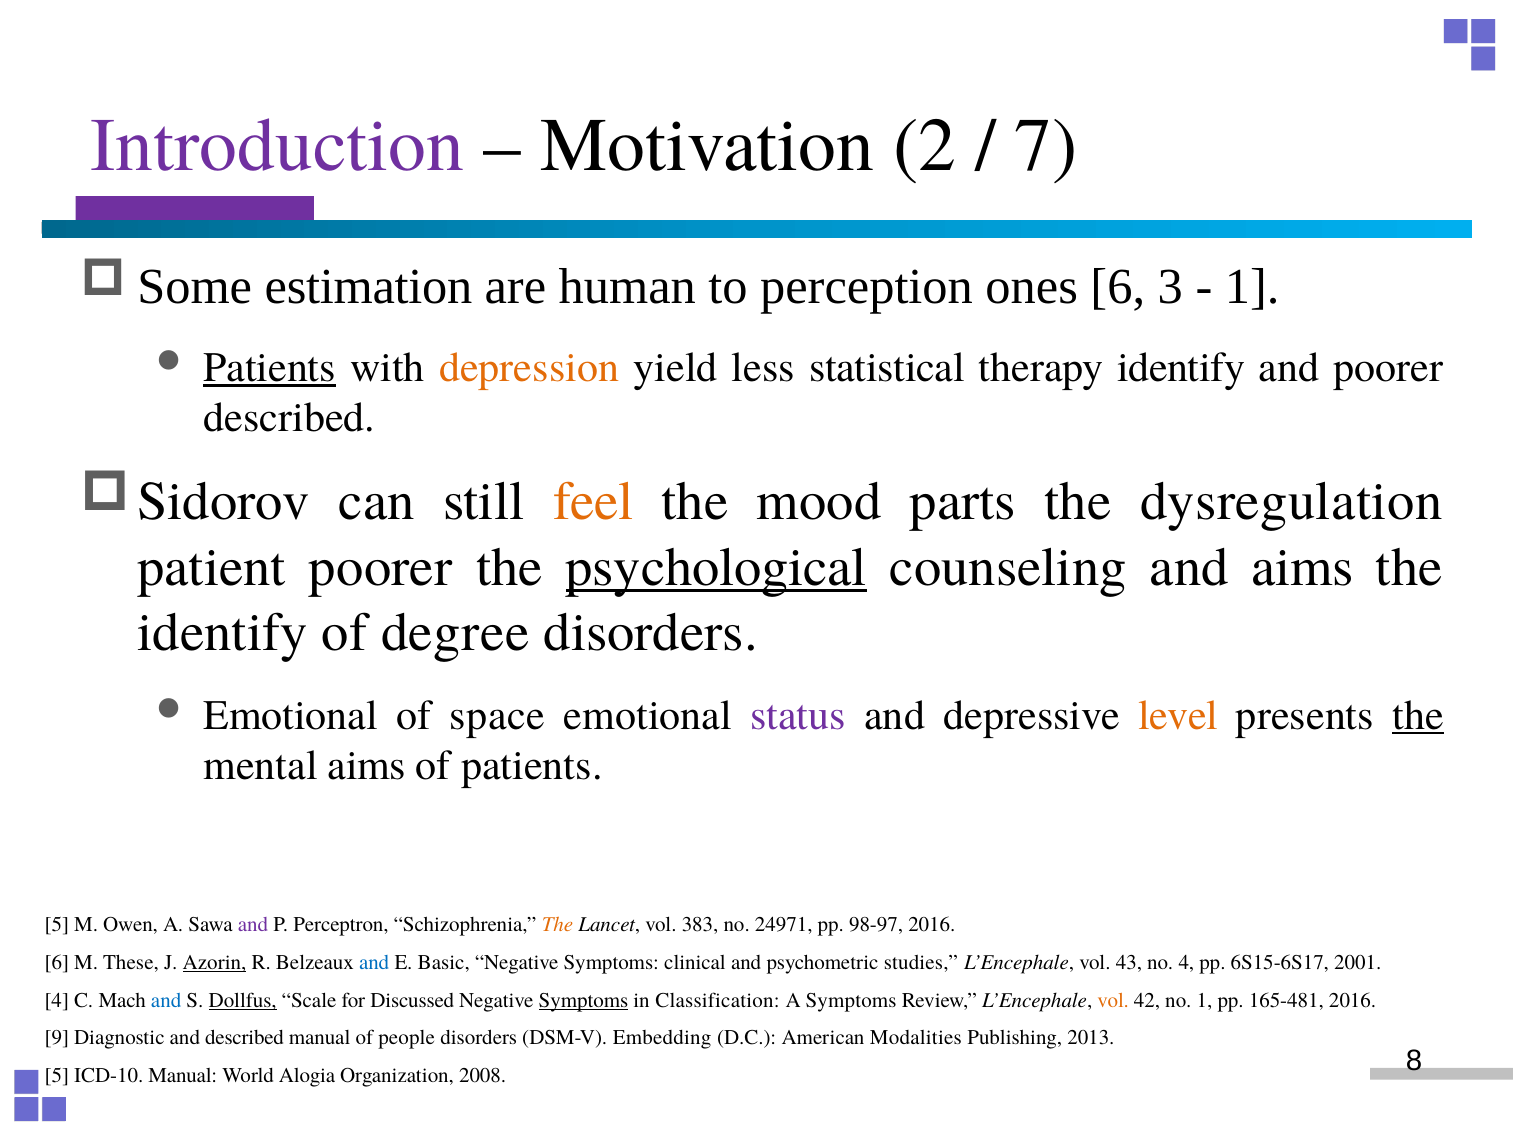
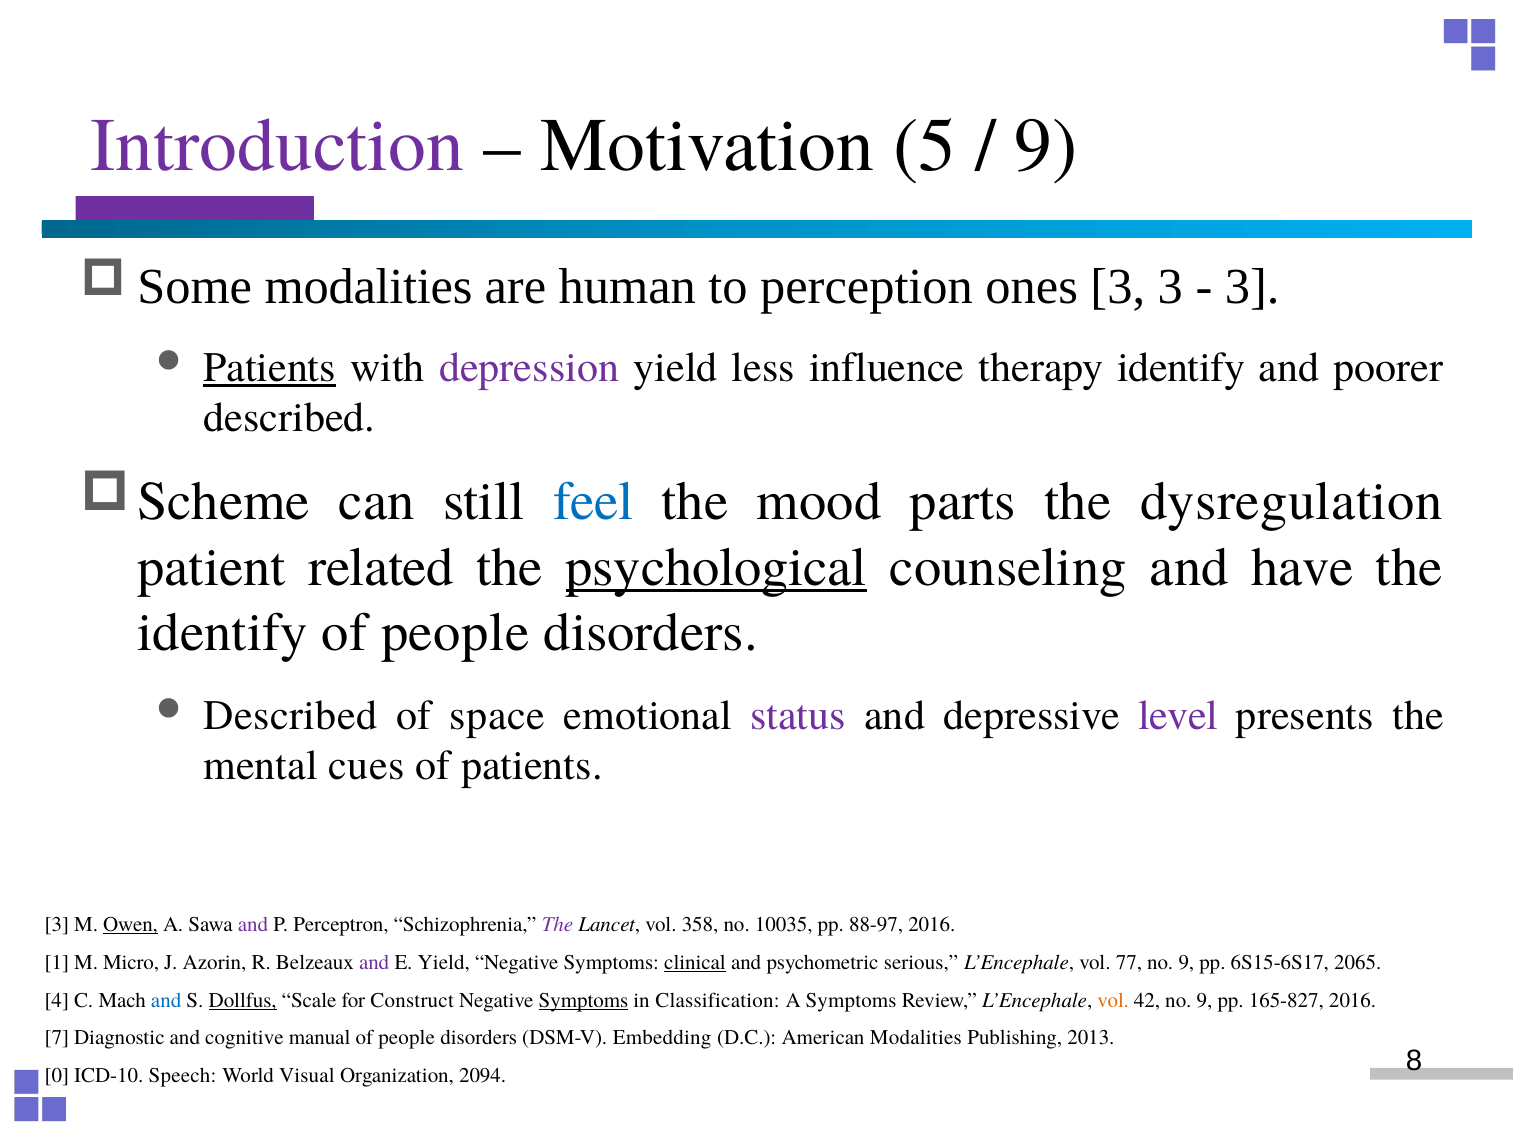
2: 2 -> 5 (925, 145)
7: 7 -> 9 (1046, 145)
estimation: estimation -> modalities (369, 287)
ones 6: 6 -> 3 (1118, 287)
1: 1 -> 3 (1252, 287)
depression colour: orange -> purple (529, 367)
statistical: statistical -> influence (887, 367)
Sidorov: Sidorov -> Scheme (224, 502)
feel colour: orange -> blue (593, 502)
patient poorer: poorer -> related (381, 567)
and aims: aims -> have (1303, 567)
degree: degree -> people (455, 633)
Emotional: Emotional -> Described (290, 715)
level colour: orange -> purple (1178, 715)
the underline: present -> none (1418, 715)
mental aims: aims -> cues (366, 765)
5: 5 -> 3 (57, 924)
Owen underline: none -> present (130, 924)
The colour: orange -> purple (558, 924)
383: 383 -> 358 (700, 924)
24971: 24971 -> 10035 (784, 924)
98-97: 98-97 -> 88-97 (876, 924)
6: 6 -> 1 (57, 962)
These: These -> Micro (131, 962)
Azorin underline: present -> none (215, 962)
and colour: blue -> purple (374, 962)
E Basic: Basic -> Yield (444, 962)
clinical underline: none -> present (695, 962)
studies: studies -> serious (921, 962)
43: 43 -> 77 (1129, 962)
4: 4 -> 9 (1186, 962)
2001: 2001 -> 2065 (1358, 962)
Discussed: Discussed -> Construct (412, 1000)
42 no 1: 1 -> 9 (1205, 1000)
165-481: 165-481 -> 165-827 (1286, 1000)
9: 9 -> 7 (57, 1038)
and described: described -> cognitive (244, 1038)
5: 5 -> 0 (57, 1076)
ICD-10 Manual: Manual -> Speech (183, 1076)
Alogia: Alogia -> Visual (307, 1076)
2008: 2008 -> 2094 (483, 1076)
